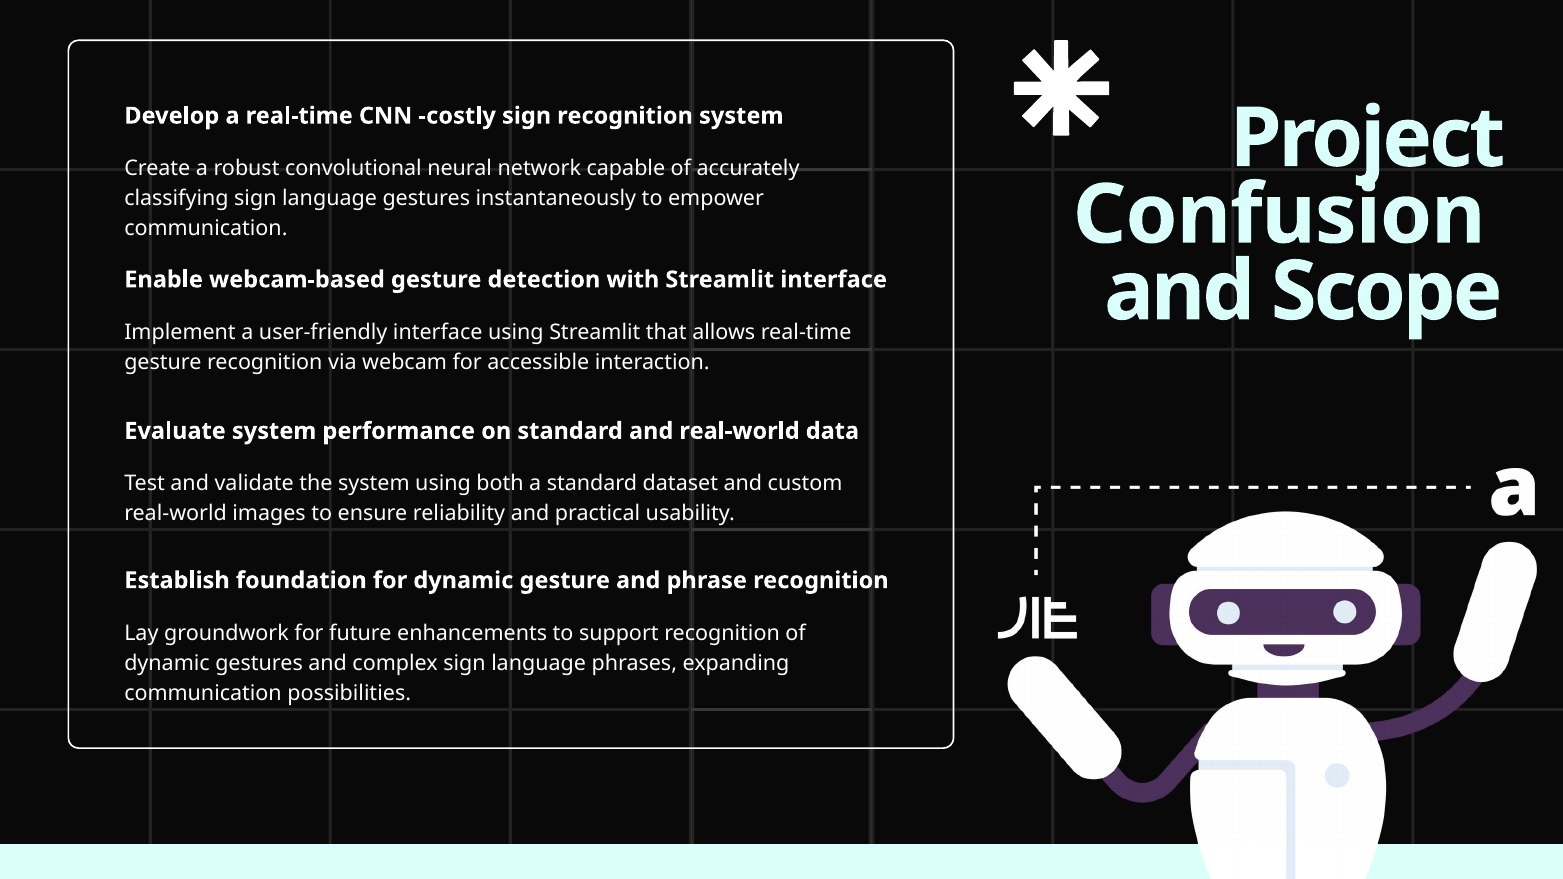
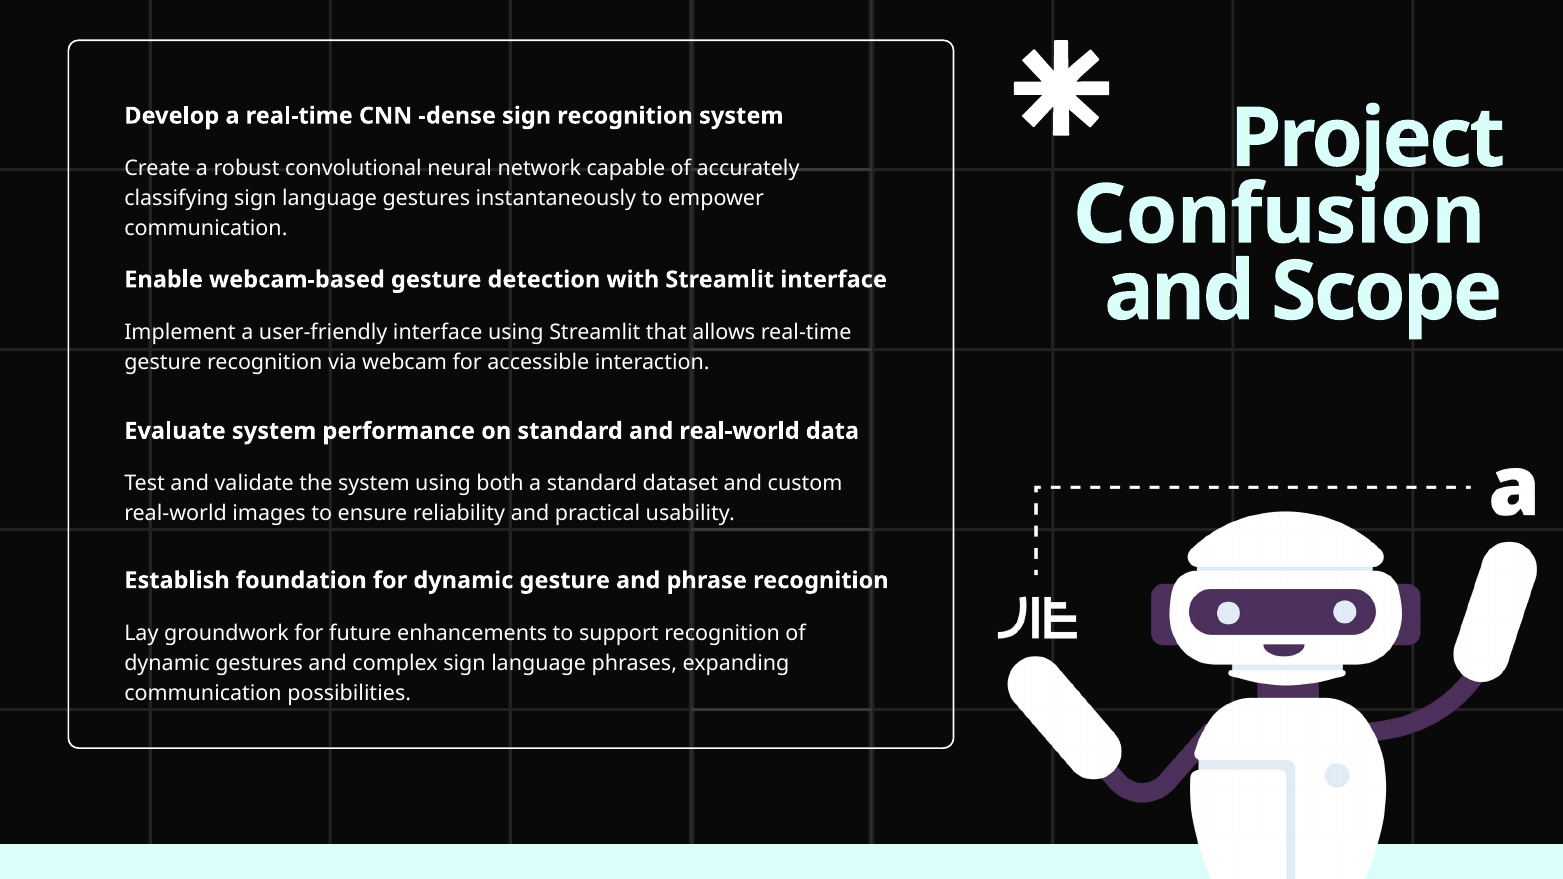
costly: costly -> dense (457, 116)
